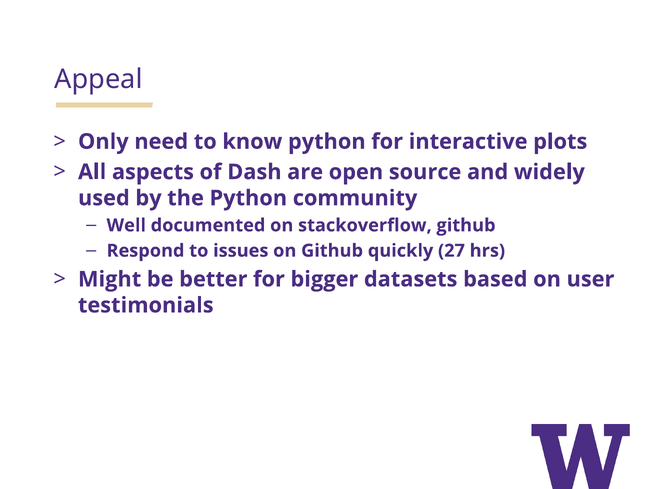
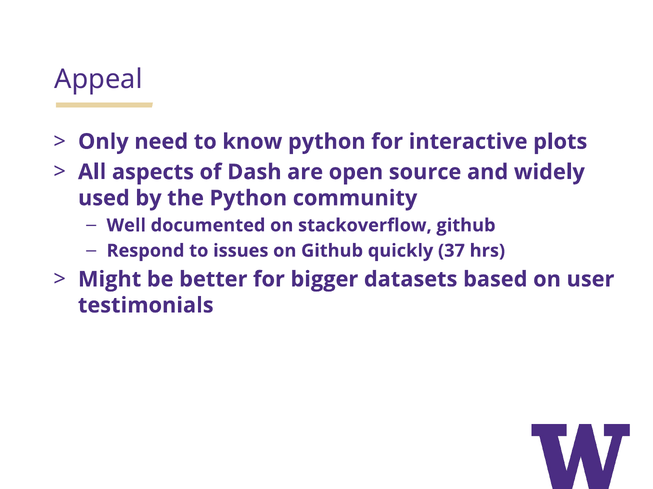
27: 27 -> 37 (451, 251)
